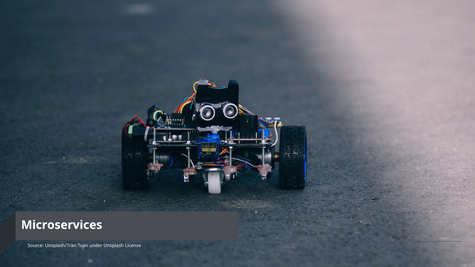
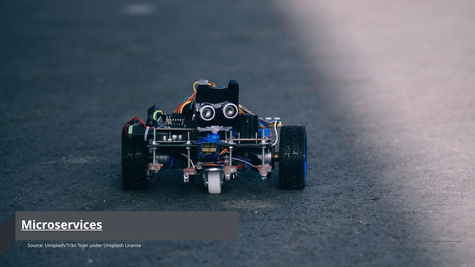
Microservices underline: none -> present (62, 225)
